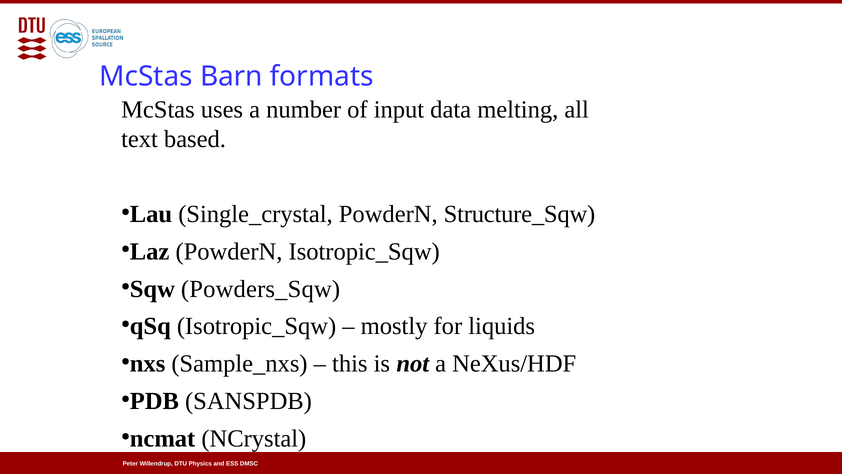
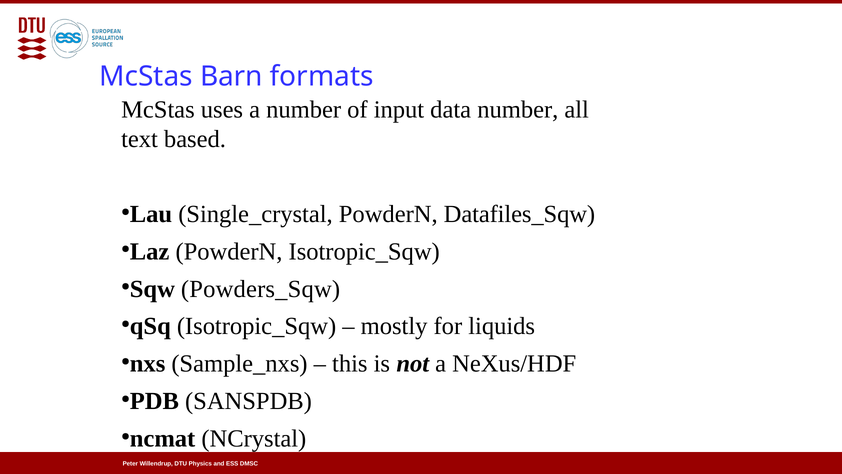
data melting: melting -> number (518, 110)
Structure_Sqw: Structure_Sqw -> Datafiles_Sqw (519, 214)
